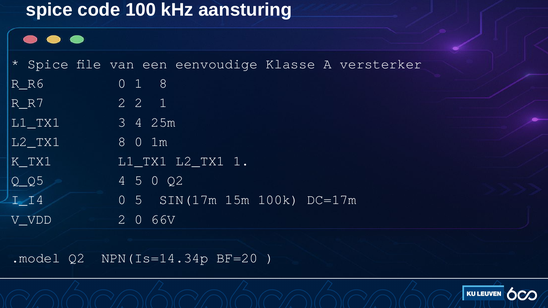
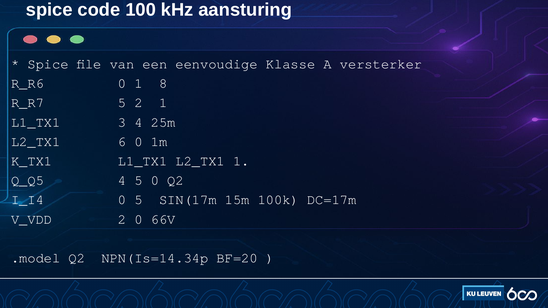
R_R7 2: 2 -> 5 (122, 103)
L2_TX1 8: 8 -> 6 (122, 142)
